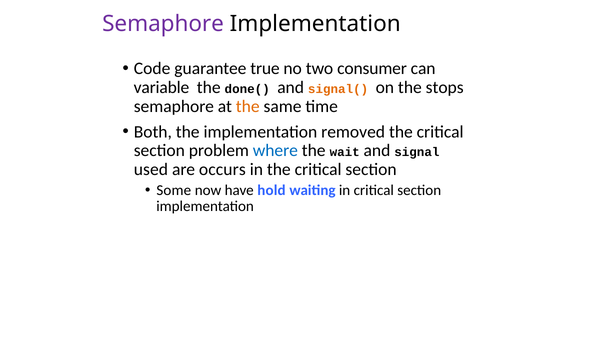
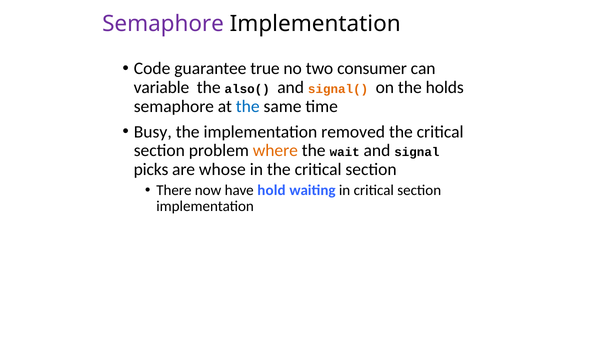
done(: done( -> also( (247, 89)
stops: stops -> holds (445, 88)
the colour: orange -> blue (248, 107)
Both: Both -> Busy (153, 132)
where colour: blue -> orange (275, 151)
used: used -> picks (151, 170)
occurs: occurs -> whose (222, 170)
Some: Some -> There (174, 190)
